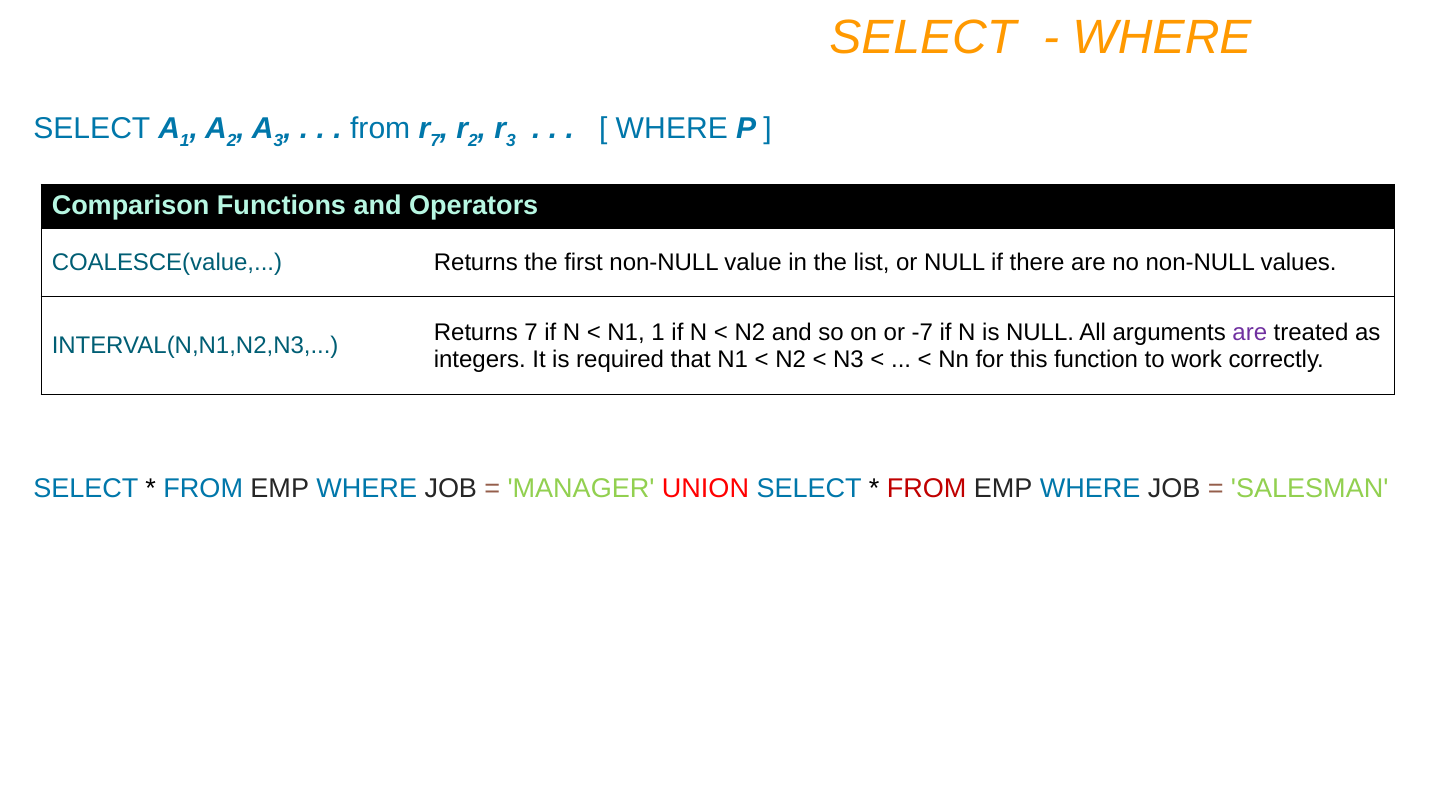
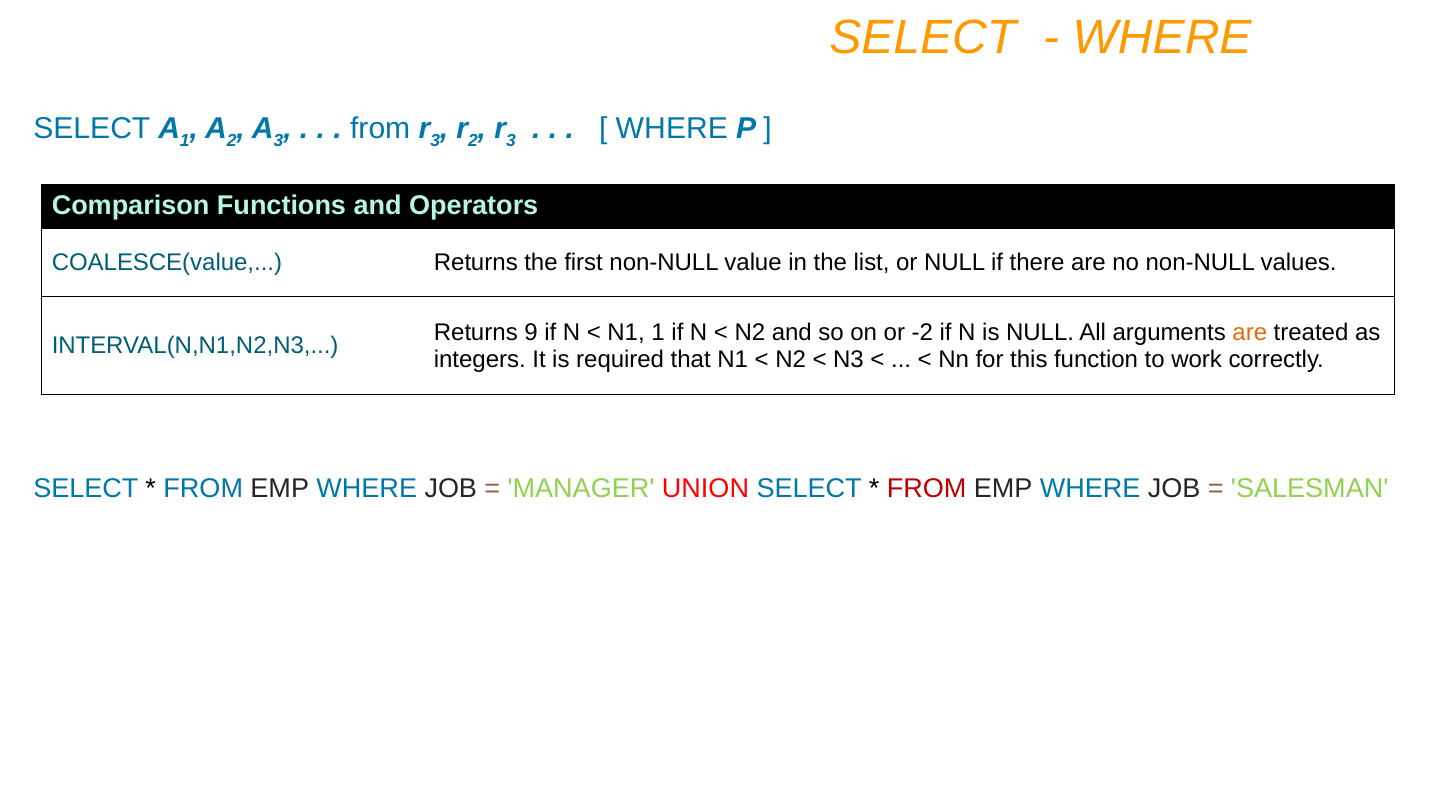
7: 7 -> 3 (435, 140)
Returns 7: 7 -> 9 (531, 332)
-7: -7 -> -2 (922, 332)
are colour: purple -> orange (1250, 332)
